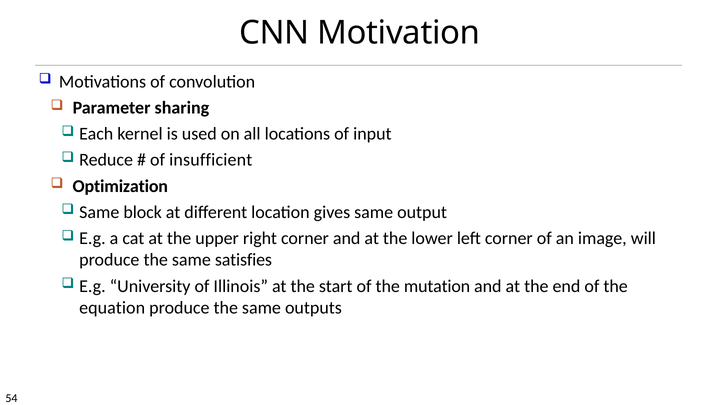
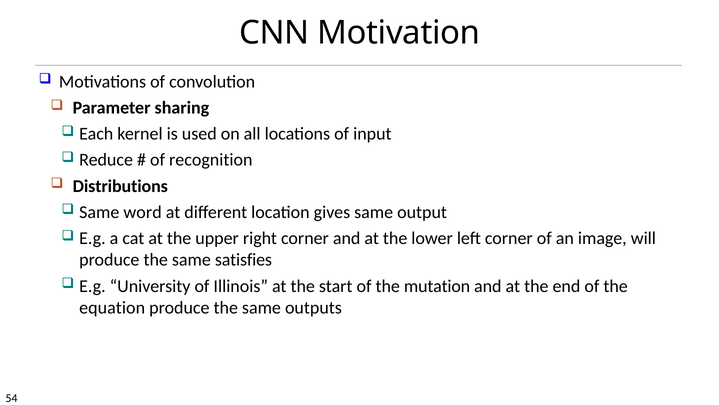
insufficient: insufficient -> recognition (211, 160)
Optimization: Optimization -> Distributions (120, 186)
block: block -> word (143, 212)
